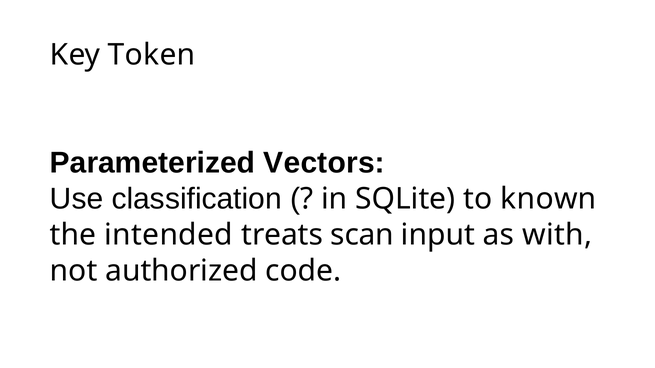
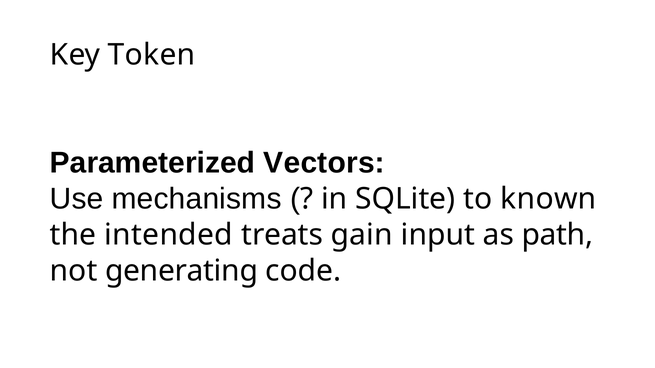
classification: classification -> mechanisms (197, 199)
scan: scan -> gain (362, 235)
with: with -> path (557, 235)
authorized: authorized -> generating (182, 271)
